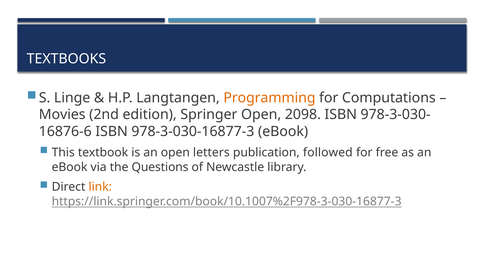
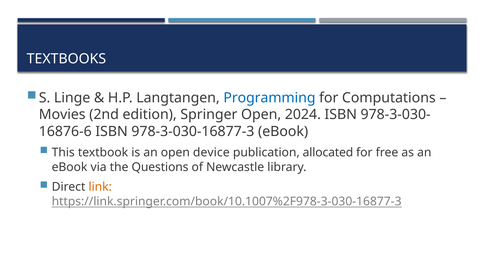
Programming colour: orange -> blue (269, 98)
2098: 2098 -> 2024 (303, 115)
letters: letters -> device (211, 153)
followed: followed -> allocated (328, 153)
